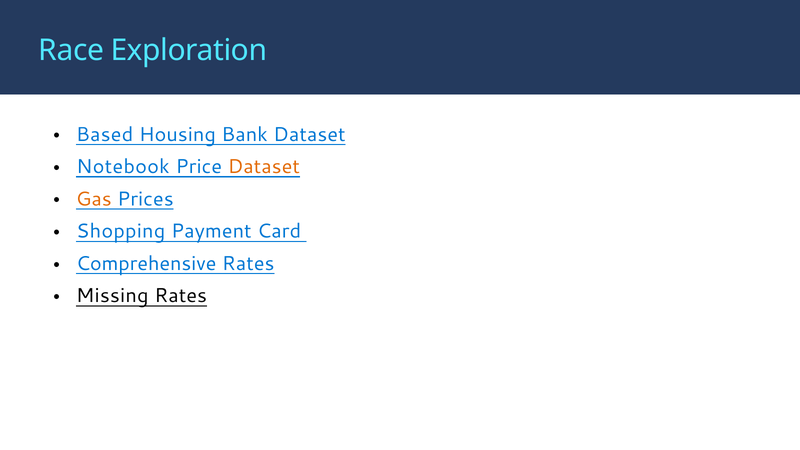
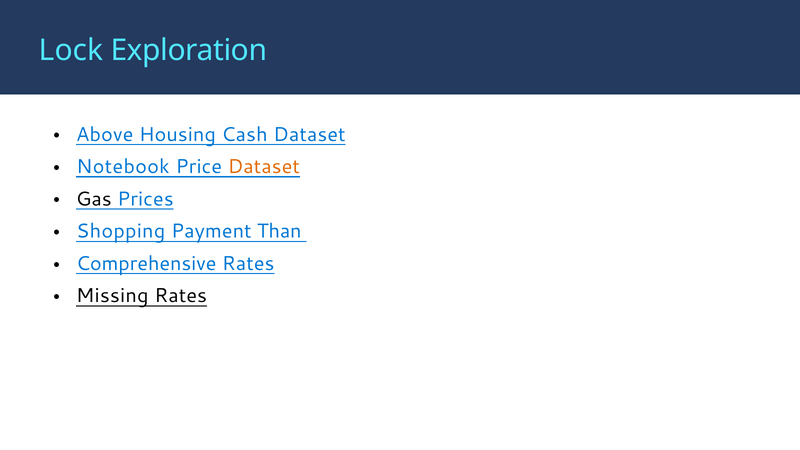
Race: Race -> Lock (71, 50)
Based: Based -> Above (105, 134)
Bank: Bank -> Cash (245, 134)
Gas colour: orange -> black (94, 199)
Card: Card -> Than (279, 231)
